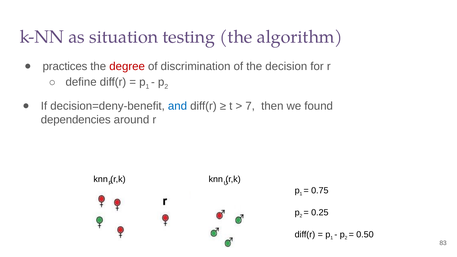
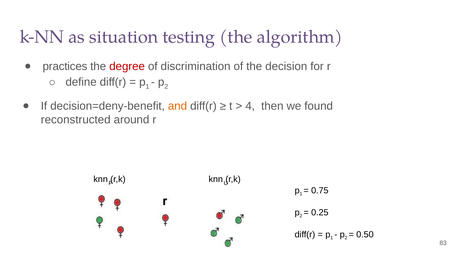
and colour: blue -> orange (177, 106)
7: 7 -> 4 (250, 106)
dependencies: dependencies -> reconstructed (76, 120)
